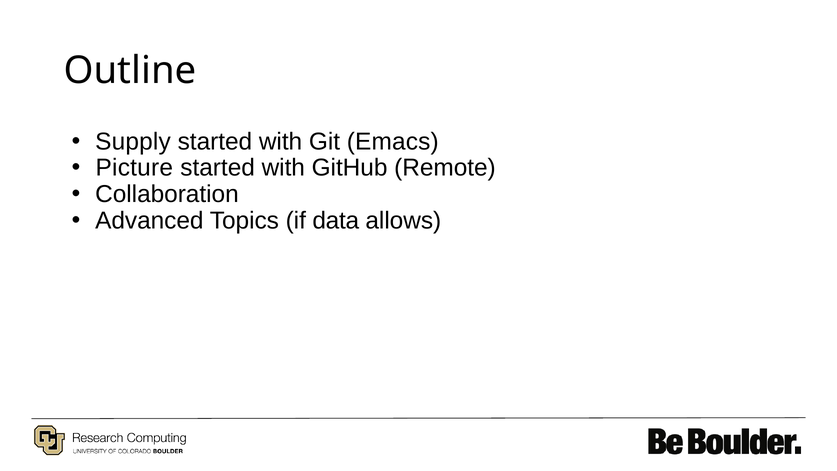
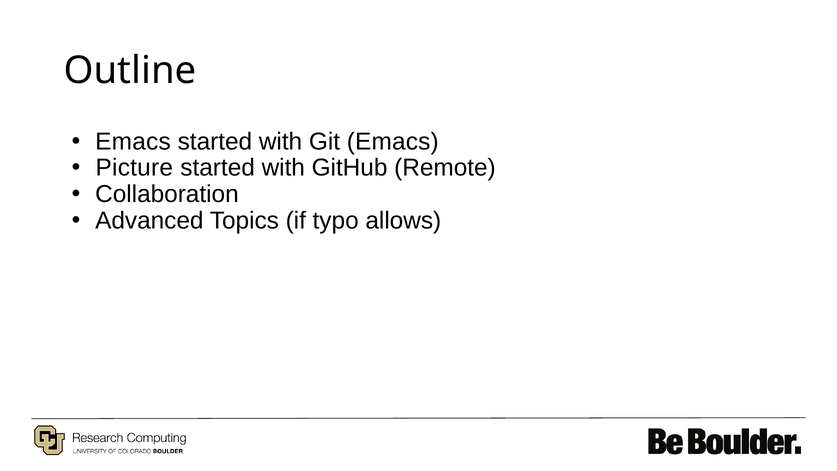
Supply: Supply -> Emacs (133, 141)
data: data -> typo (336, 220)
